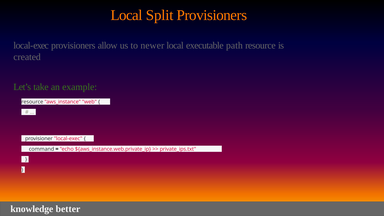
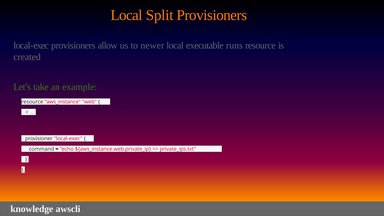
path: path -> runs (234, 45)
better: better -> awscli (68, 209)
